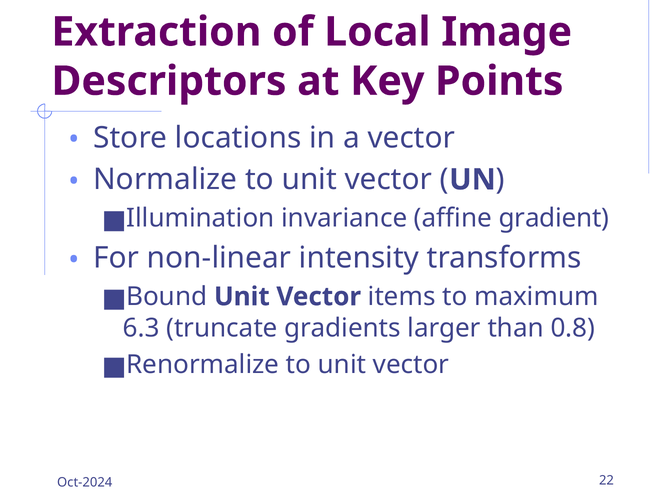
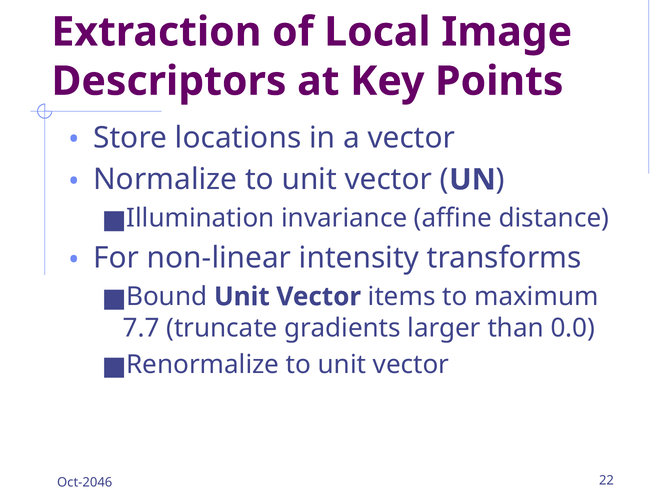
gradient: gradient -> distance (554, 218)
6.3: 6.3 -> 7.7 (141, 328)
0.8: 0.8 -> 0.0 (573, 328)
Oct-2024: Oct-2024 -> Oct-2046 (85, 482)
